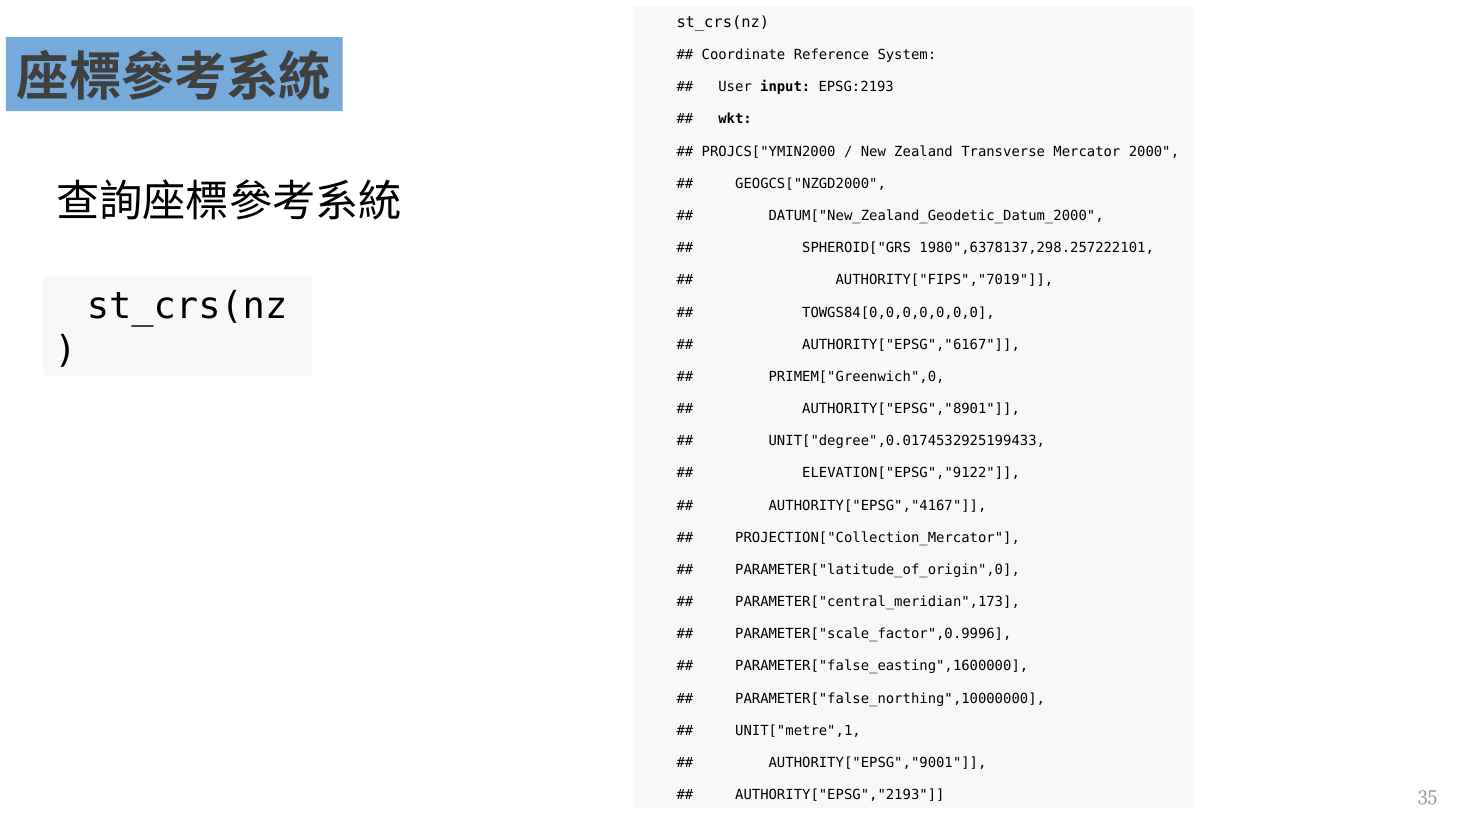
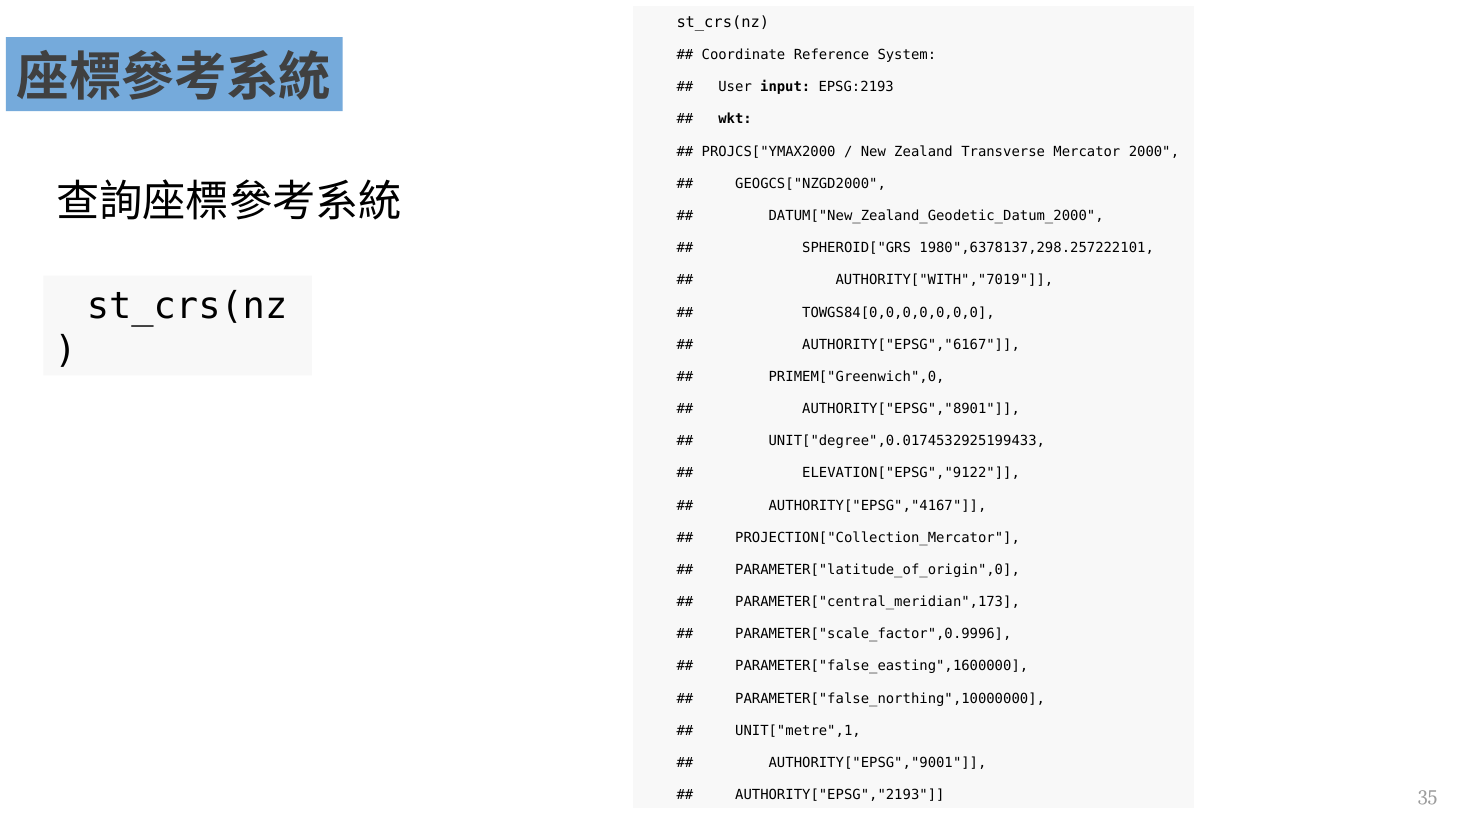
PROJCS["YMIN2000: PROJCS["YMIN2000 -> PROJCS["YMAX2000 (769, 151)
AUTHORITY["FIPS","7019: AUTHORITY["FIPS","7019 -> AUTHORITY["WITH","7019 (944, 280)
